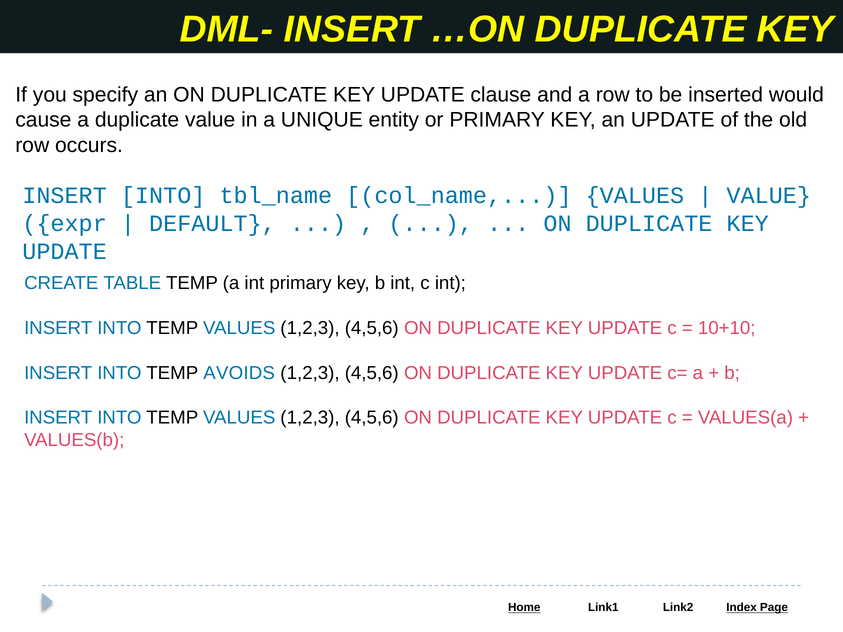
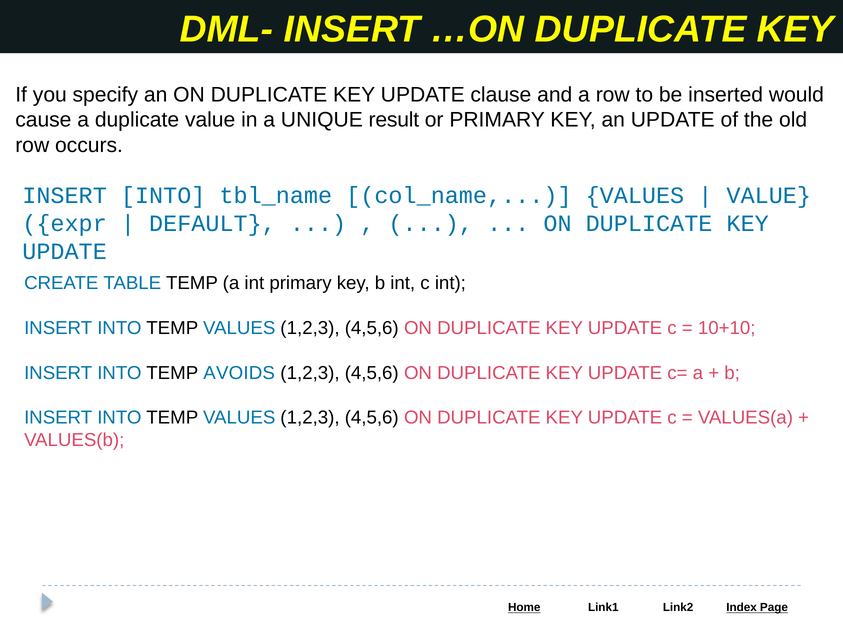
entity: entity -> result (394, 120)
